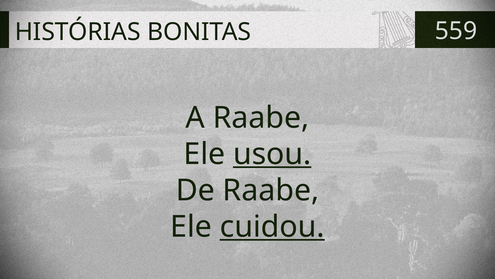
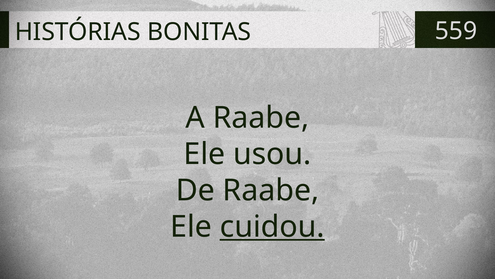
usou underline: present -> none (272, 154)
